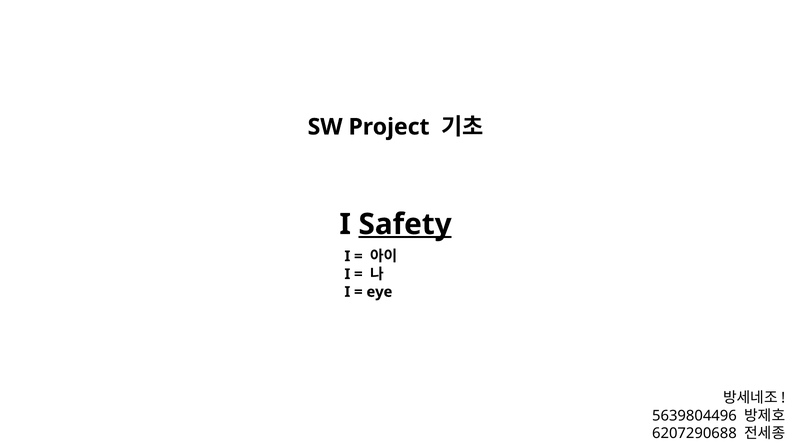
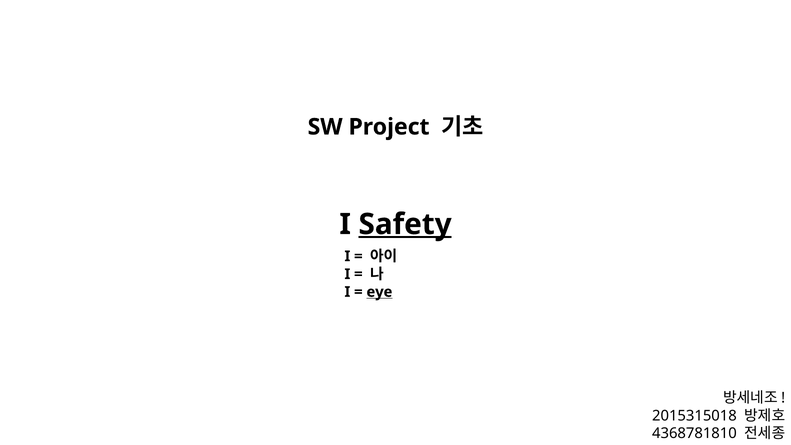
eye underline: none -> present (379, 292)
5639804496: 5639804496 -> 2015315018 (694, 416)
6207290688: 6207290688 -> 4368781810 (694, 433)
